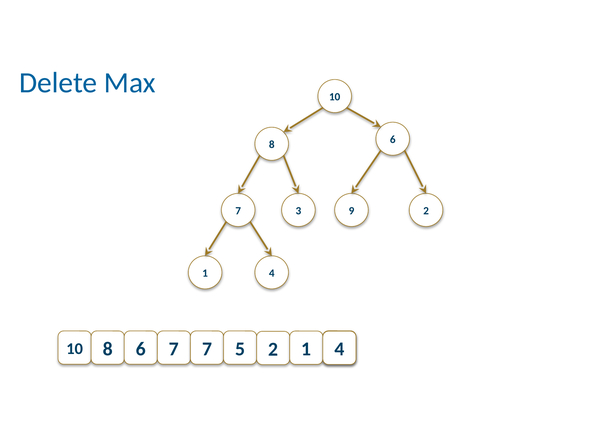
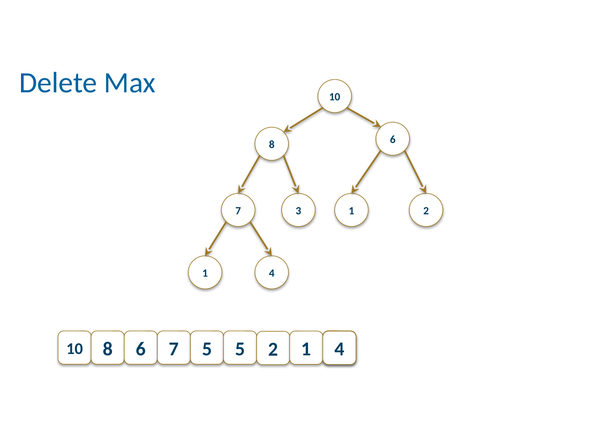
3 9: 9 -> 1 (351, 211)
7 7: 7 -> 5 (207, 349)
